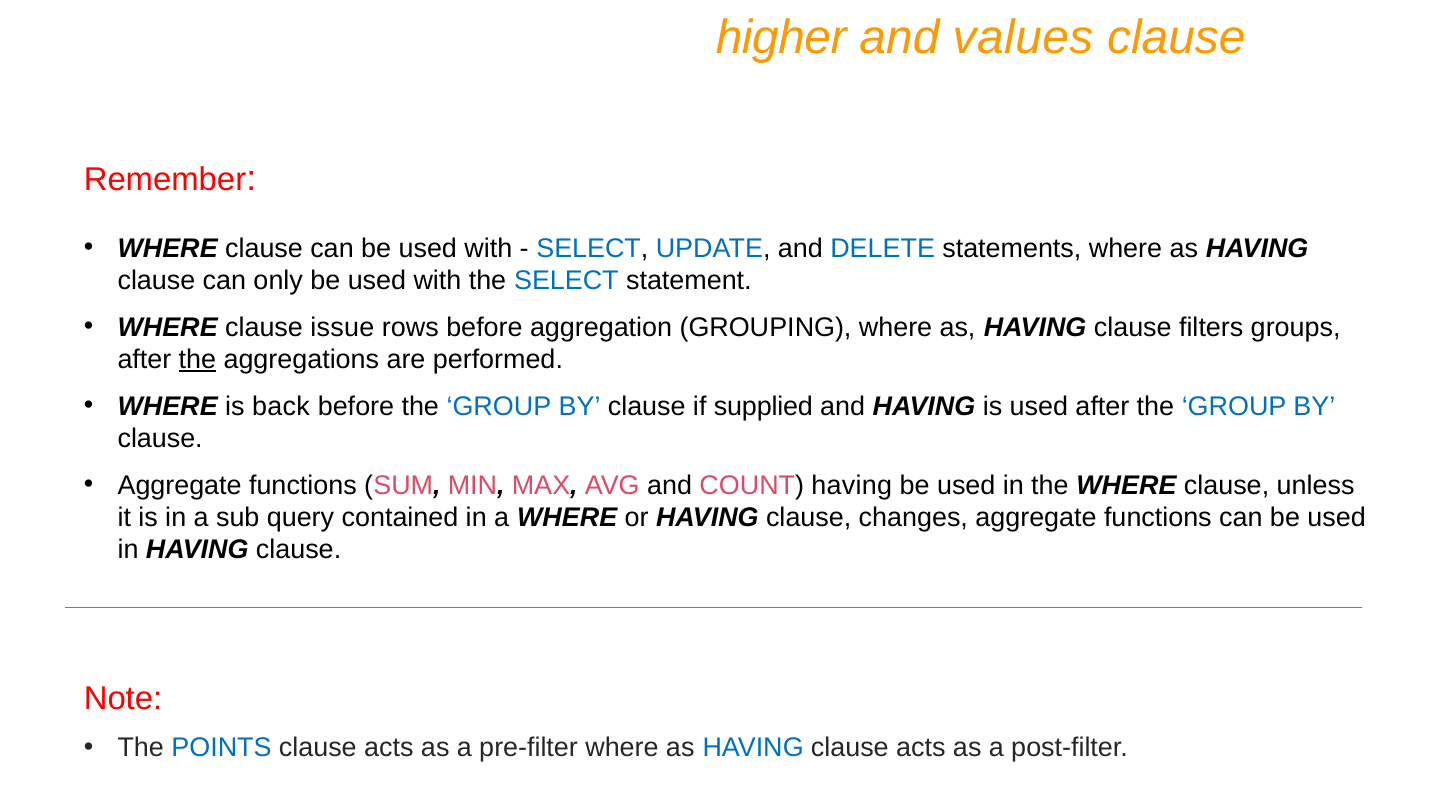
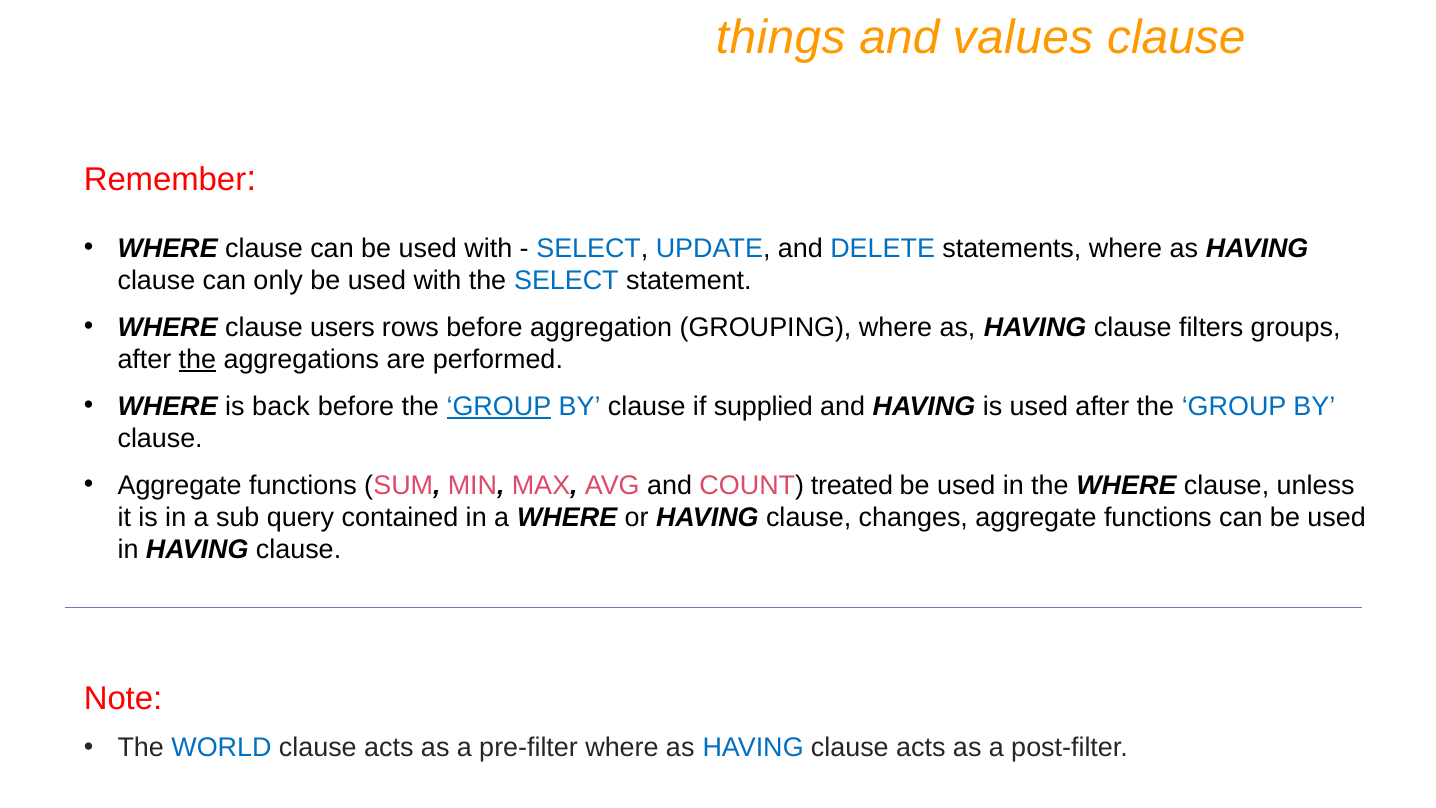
higher: higher -> things (781, 37)
issue: issue -> users (343, 327)
GROUP underline: none -> present (499, 406)
COUNT having: having -> treated (852, 485)
POINTS: POINTS -> WORLD (221, 748)
